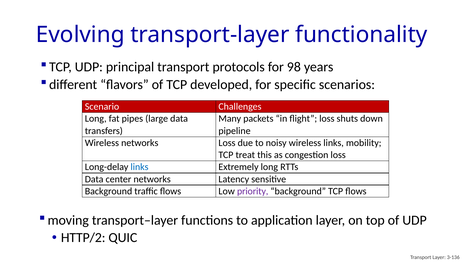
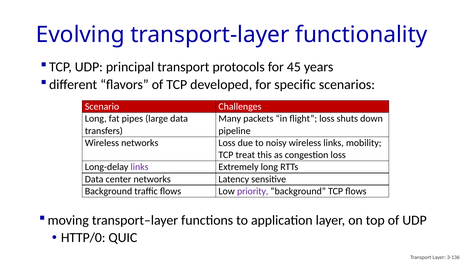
98: 98 -> 45 (294, 67)
links colour: blue -> purple (140, 167)
HTTP/2: HTTP/2 -> HTTP/0 (83, 237)
